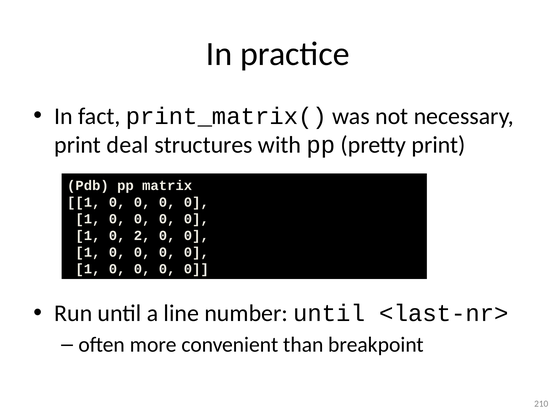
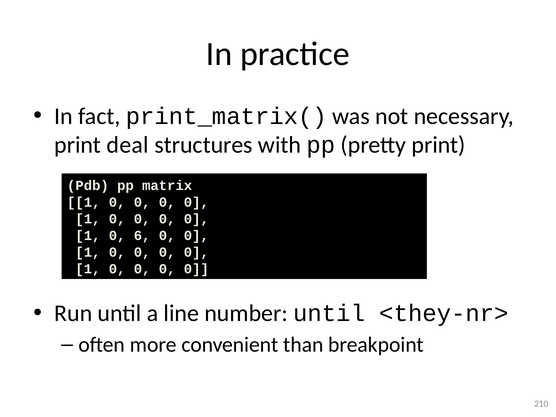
2: 2 -> 6 (142, 236)
<last-nr>: <last-nr> -> <they-nr> (444, 313)
